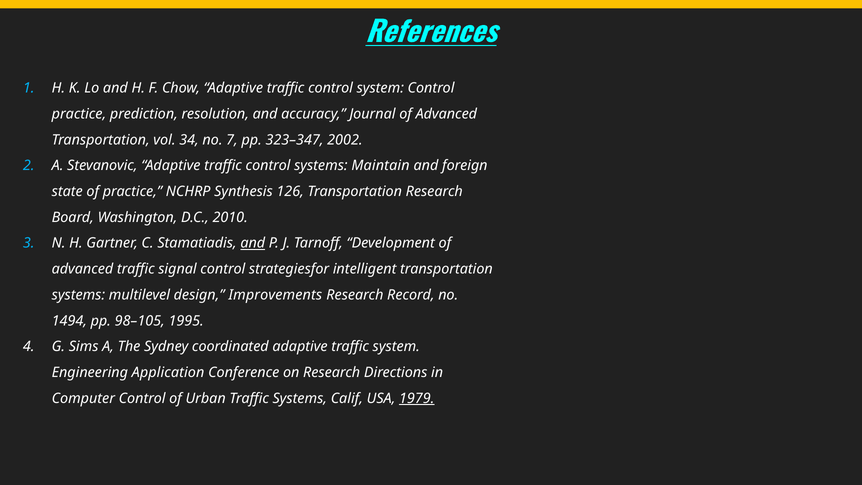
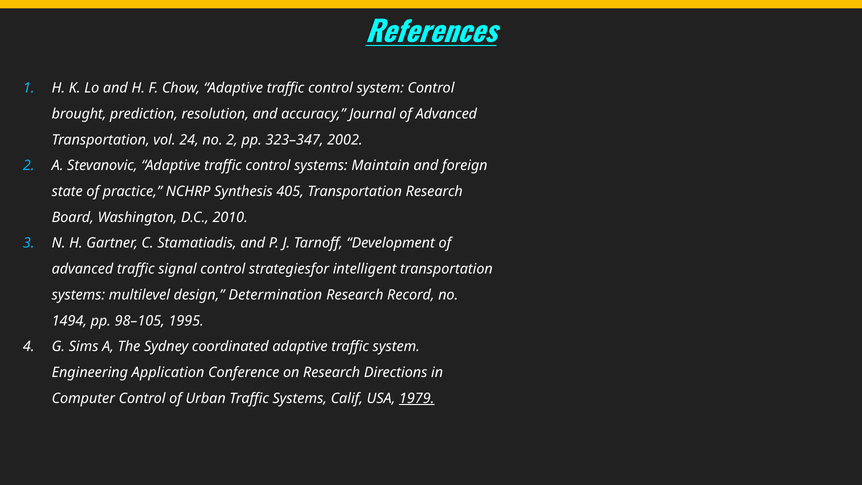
practice: practice -> brought (79, 114)
34: 34 -> 24 (189, 140)
no 7: 7 -> 2 (232, 140)
126: 126 -> 405 (290, 191)
and underline: present -> none (253, 243)
Improvements: Improvements -> Determination (275, 295)
